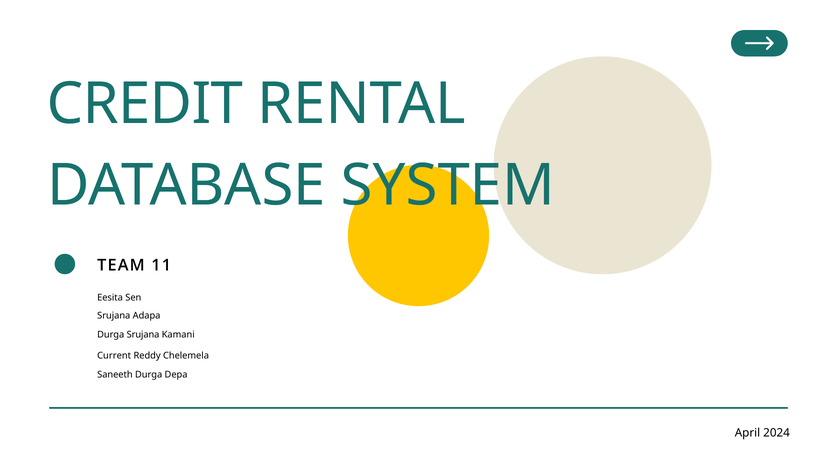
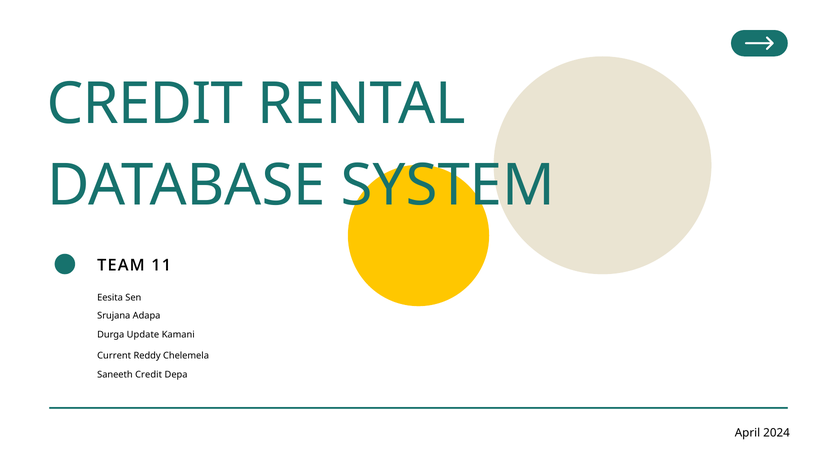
Durga Srujana: Srujana -> Update (143, 334)
Saneeth Durga: Durga -> Credit (149, 374)
